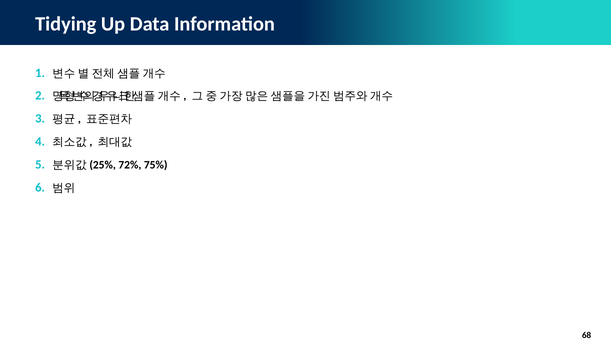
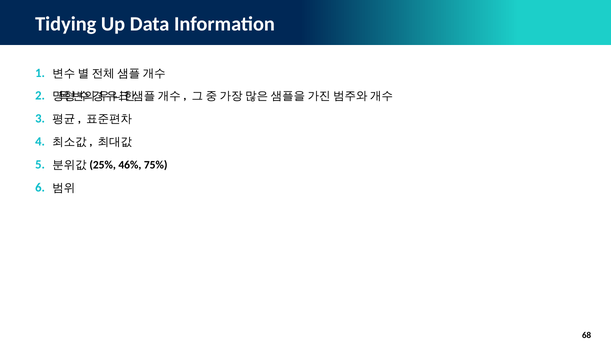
72%: 72% -> 46% (130, 165)
